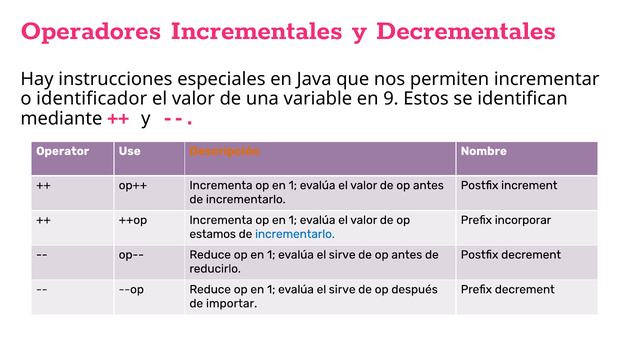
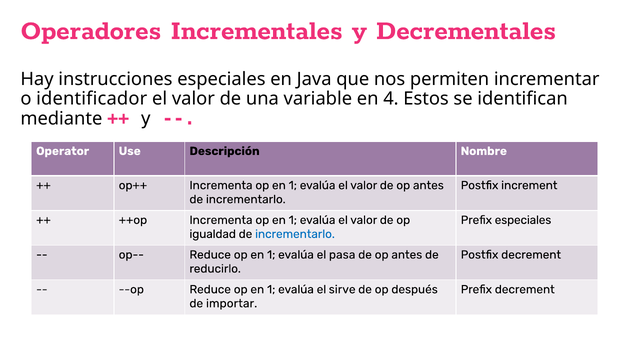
9: 9 -> 4 (391, 99)
Descripción colour: orange -> black (225, 151)
Prefix incorporar: incorporar -> especiales (523, 220)
estamos: estamos -> igualdad (213, 234)
sirve: sirve -> pasa (342, 255)
